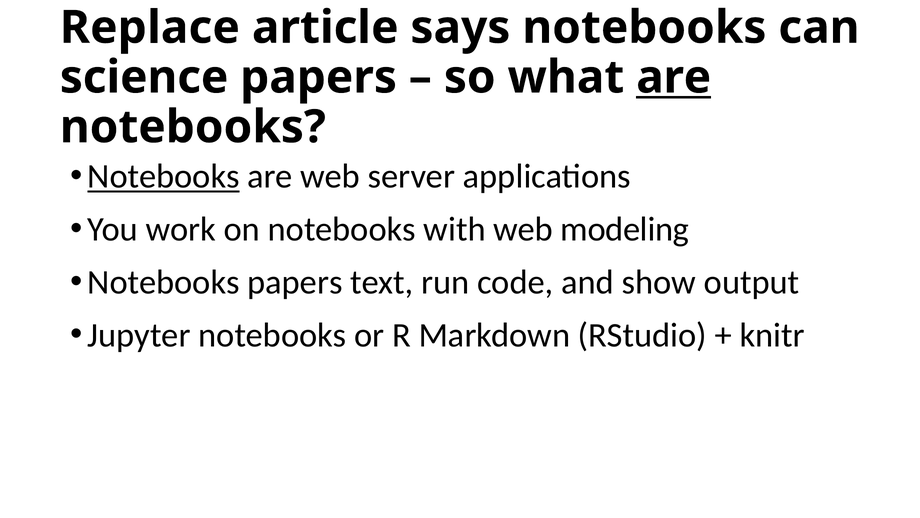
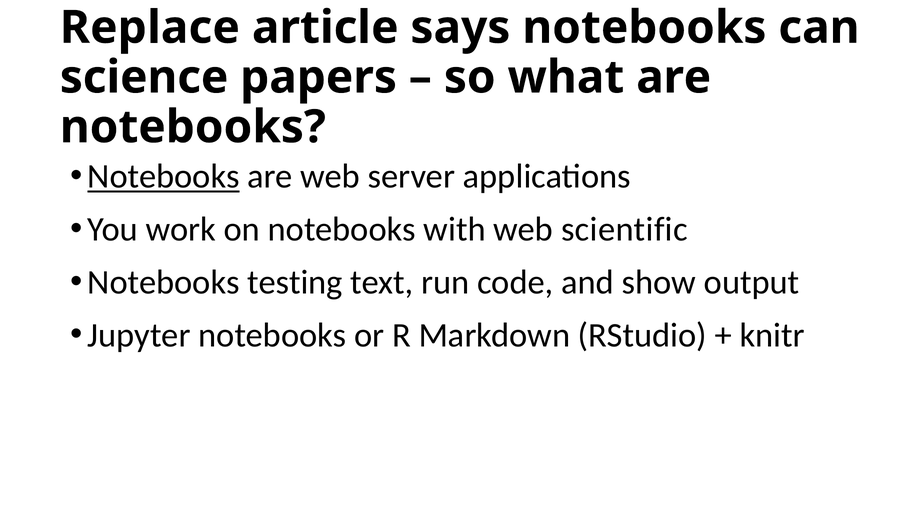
are underline: present -> none (674, 77)
modeling: modeling -> scientific (624, 229)
Notebooks papers: papers -> testing (295, 282)
